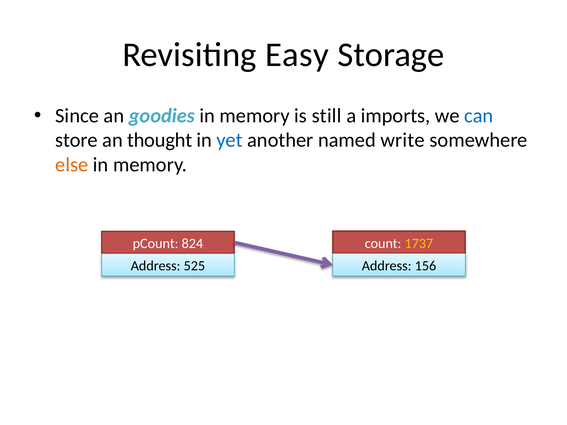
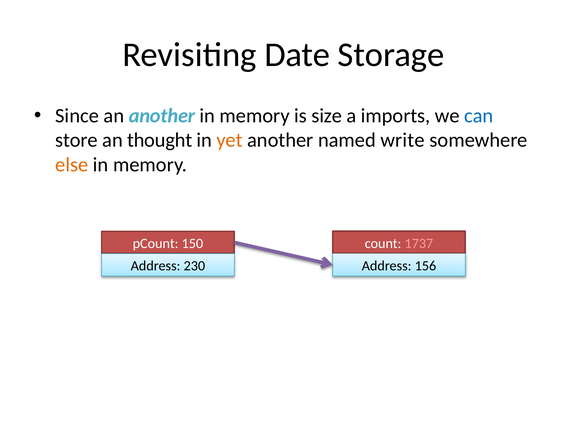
Easy: Easy -> Date (297, 55)
an goodies: goodies -> another (162, 116)
still: still -> size (327, 116)
yet colour: blue -> orange (230, 140)
1737 colour: yellow -> pink (419, 244)
824: 824 -> 150 (192, 244)
525: 525 -> 230 (194, 266)
